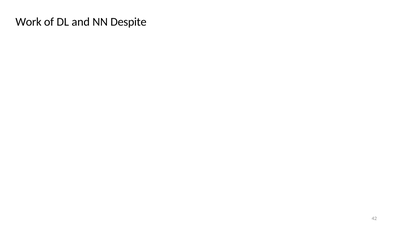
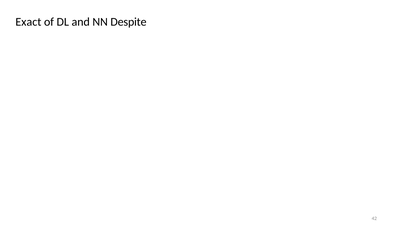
Work: Work -> Exact (28, 22)
